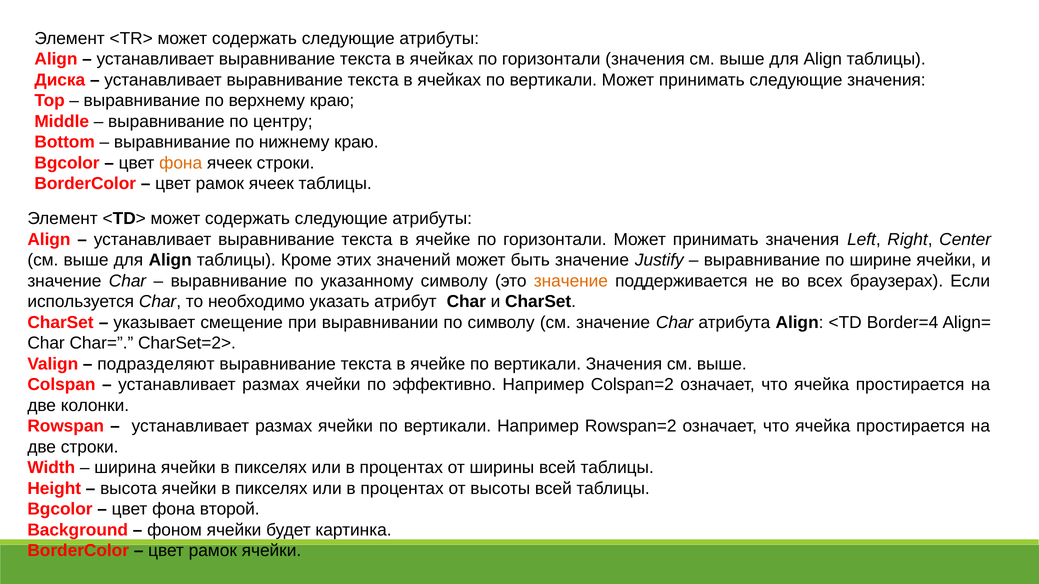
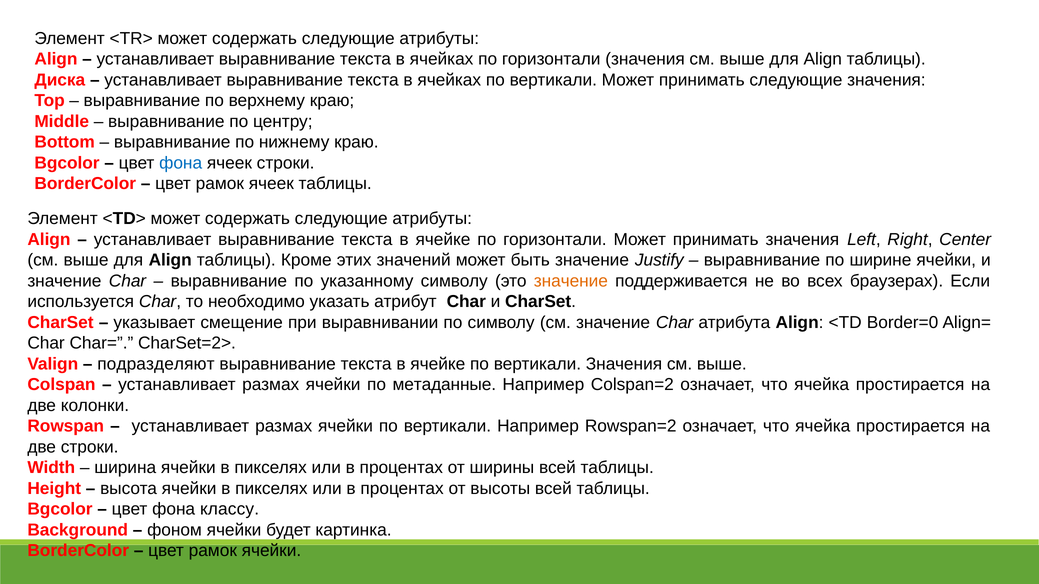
фона colour: orange -> blue (181, 163)
Border=4: Border=4 -> Border=0 (903, 323)
эффективно: эффективно -> метаданные (444, 385)
второй: второй -> классу (230, 510)
